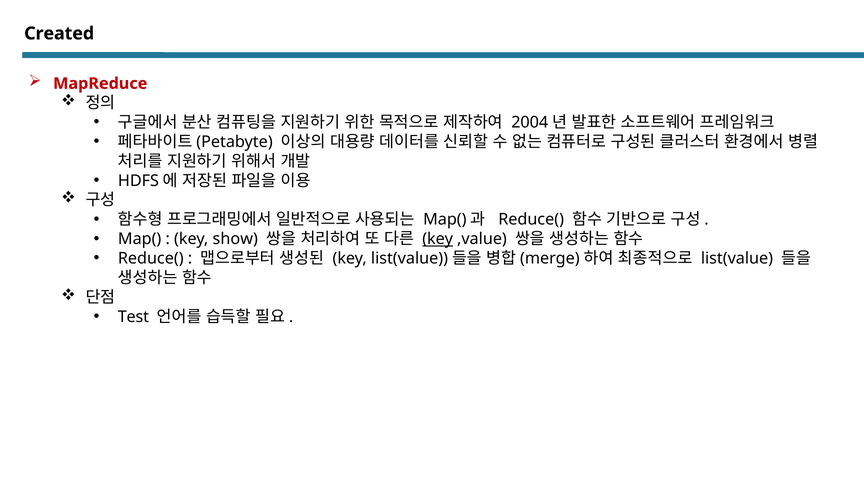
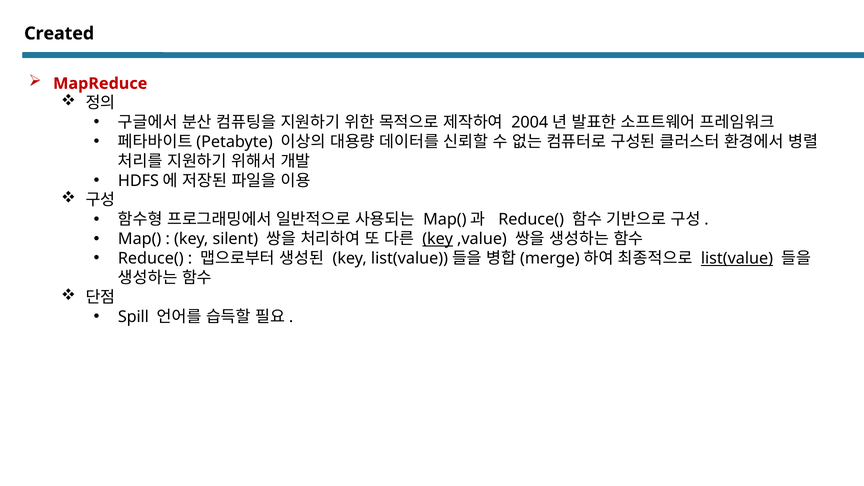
show: show -> silent (235, 239)
list(value underline: none -> present (737, 258)
Test: Test -> Spill (133, 317)
